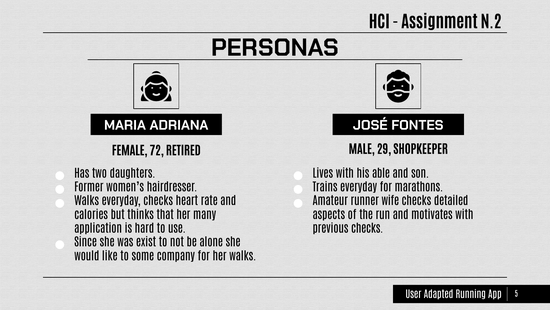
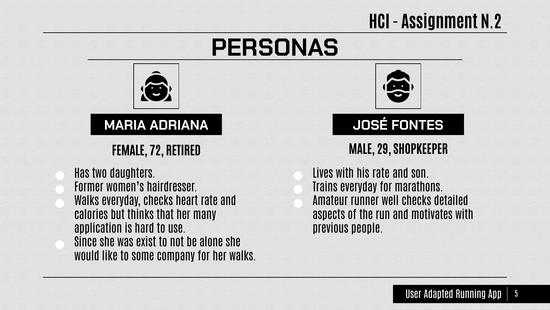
his able: able -> rate (381, 174)
wife: wife -> well (390, 201)
previous checks: checks -> people (367, 229)
